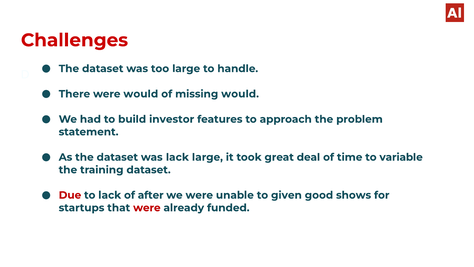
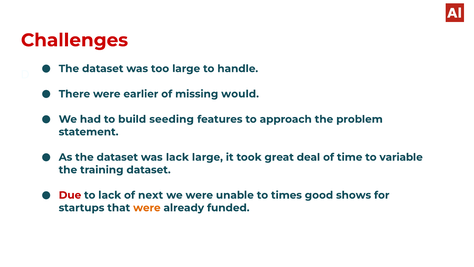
were would: would -> earlier (141, 94)
investor: investor -> seeding (172, 119)
after: after -> next (151, 195)
given: given -> times (286, 195)
were colour: red -> orange (147, 208)
